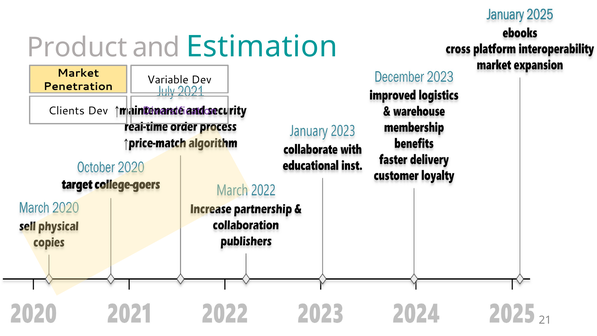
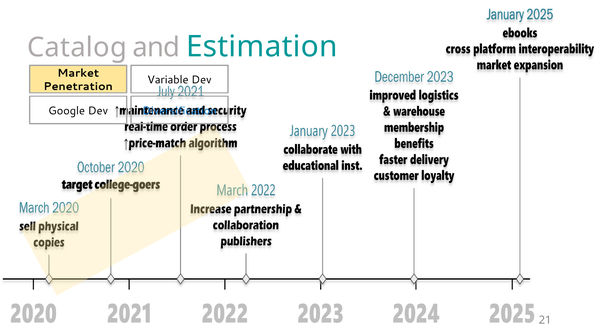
Product: Product -> Catalog (77, 47)
Clients: Clients -> Google (67, 111)
Diversification colour: purple -> blue (179, 111)
